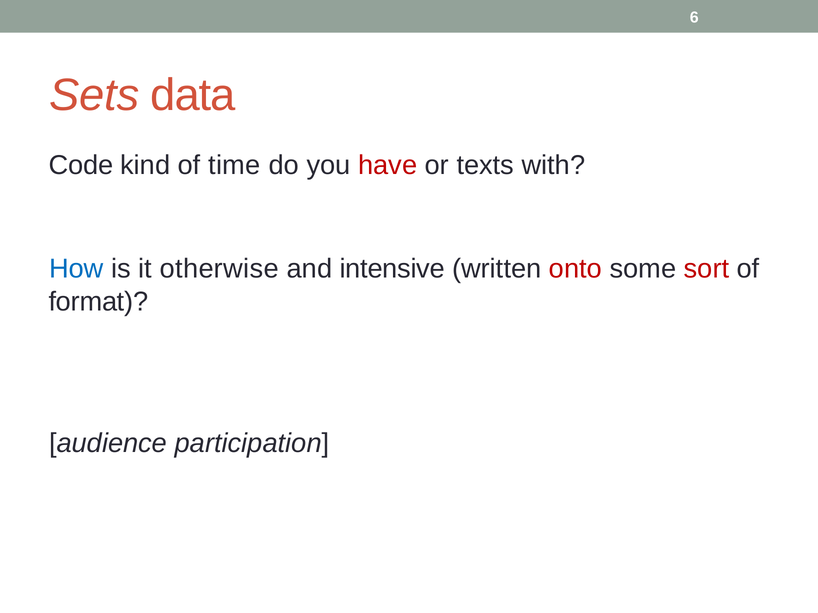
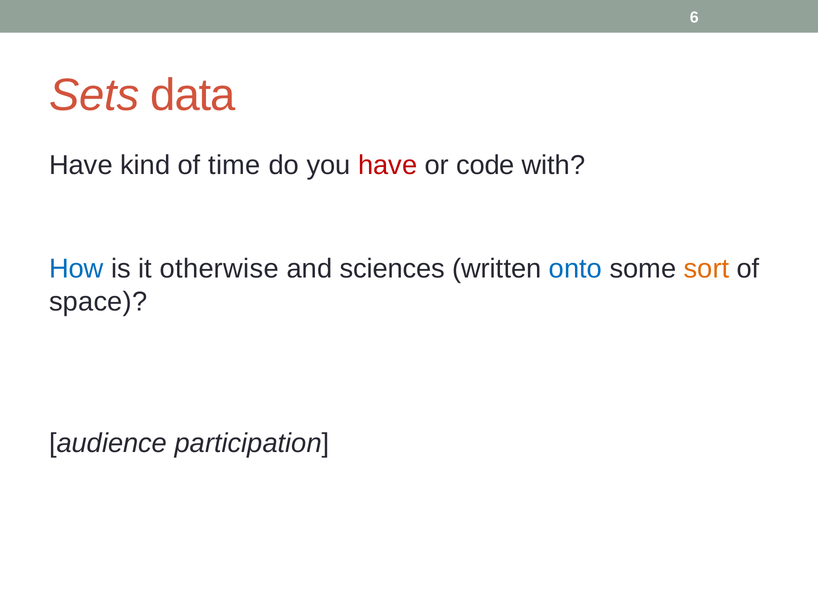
Code: Code -> Have (81, 166)
texts: texts -> code (485, 166)
intensive: intensive -> sciences (392, 269)
onto colour: red -> blue (575, 269)
sort colour: red -> orange (707, 269)
format: format -> space (98, 302)
